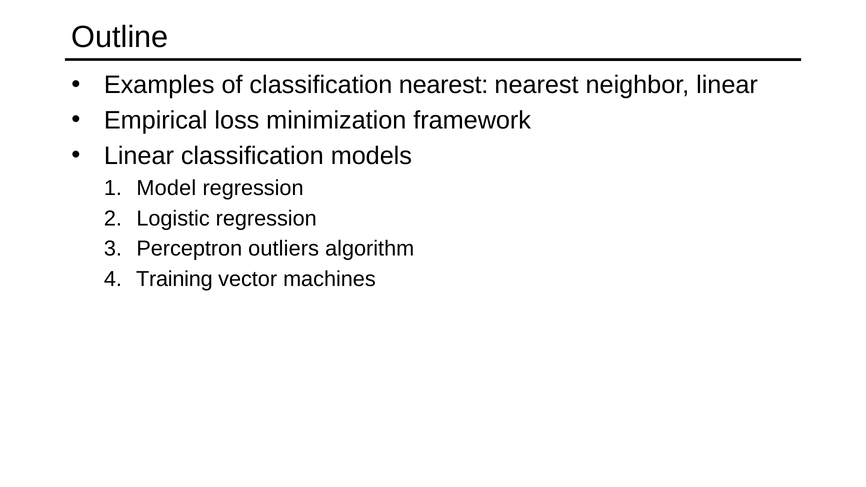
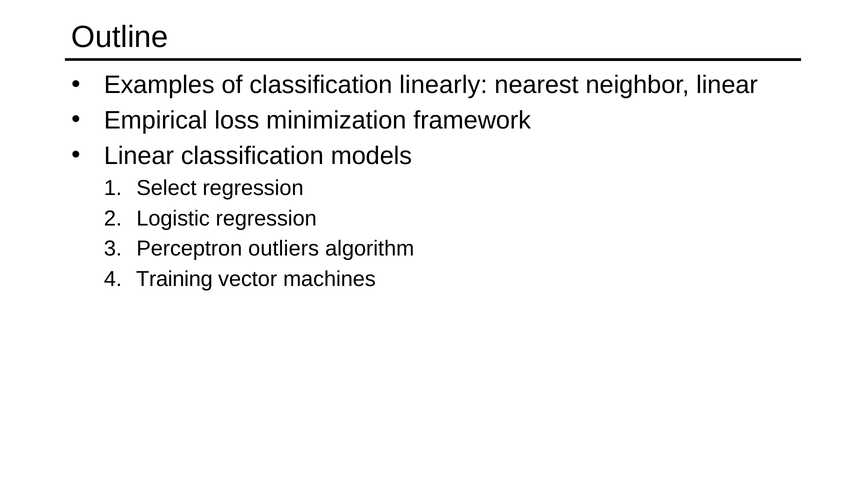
classification nearest: nearest -> linearly (443, 85)
Model: Model -> Select (166, 188)
